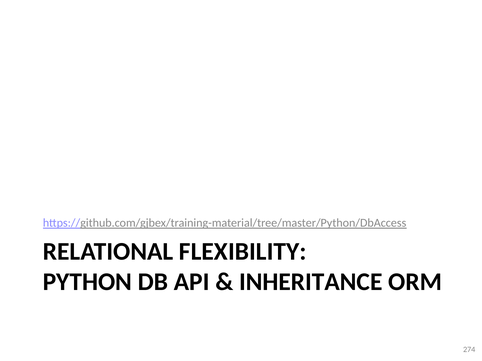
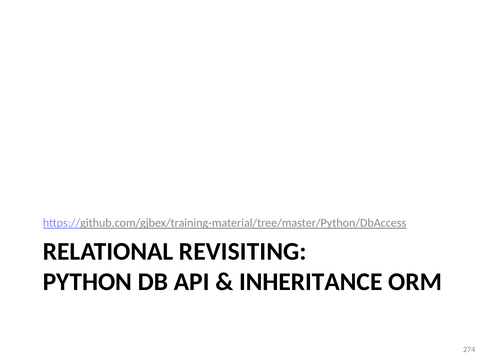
FLEXIBILITY: FLEXIBILITY -> REVISITING (243, 252)
